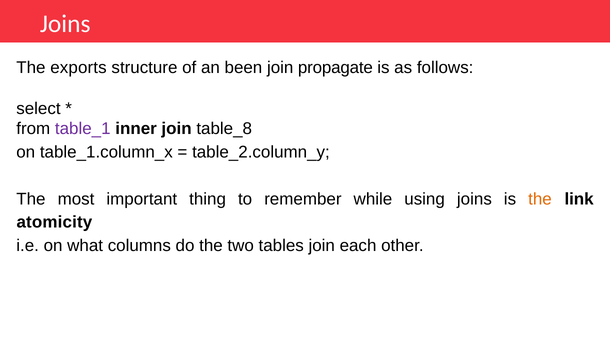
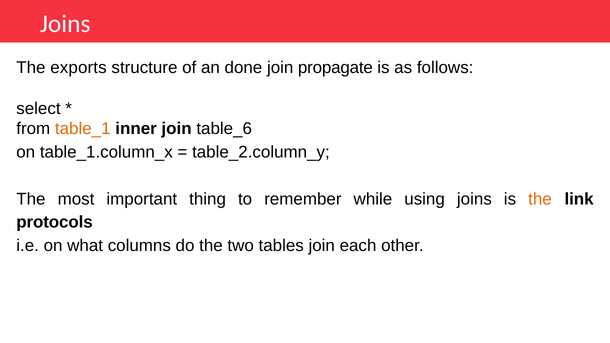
been: been -> done (243, 68)
table_1 colour: purple -> orange (83, 129)
table_8: table_8 -> table_6 (224, 129)
atomicity: atomicity -> protocols (55, 222)
